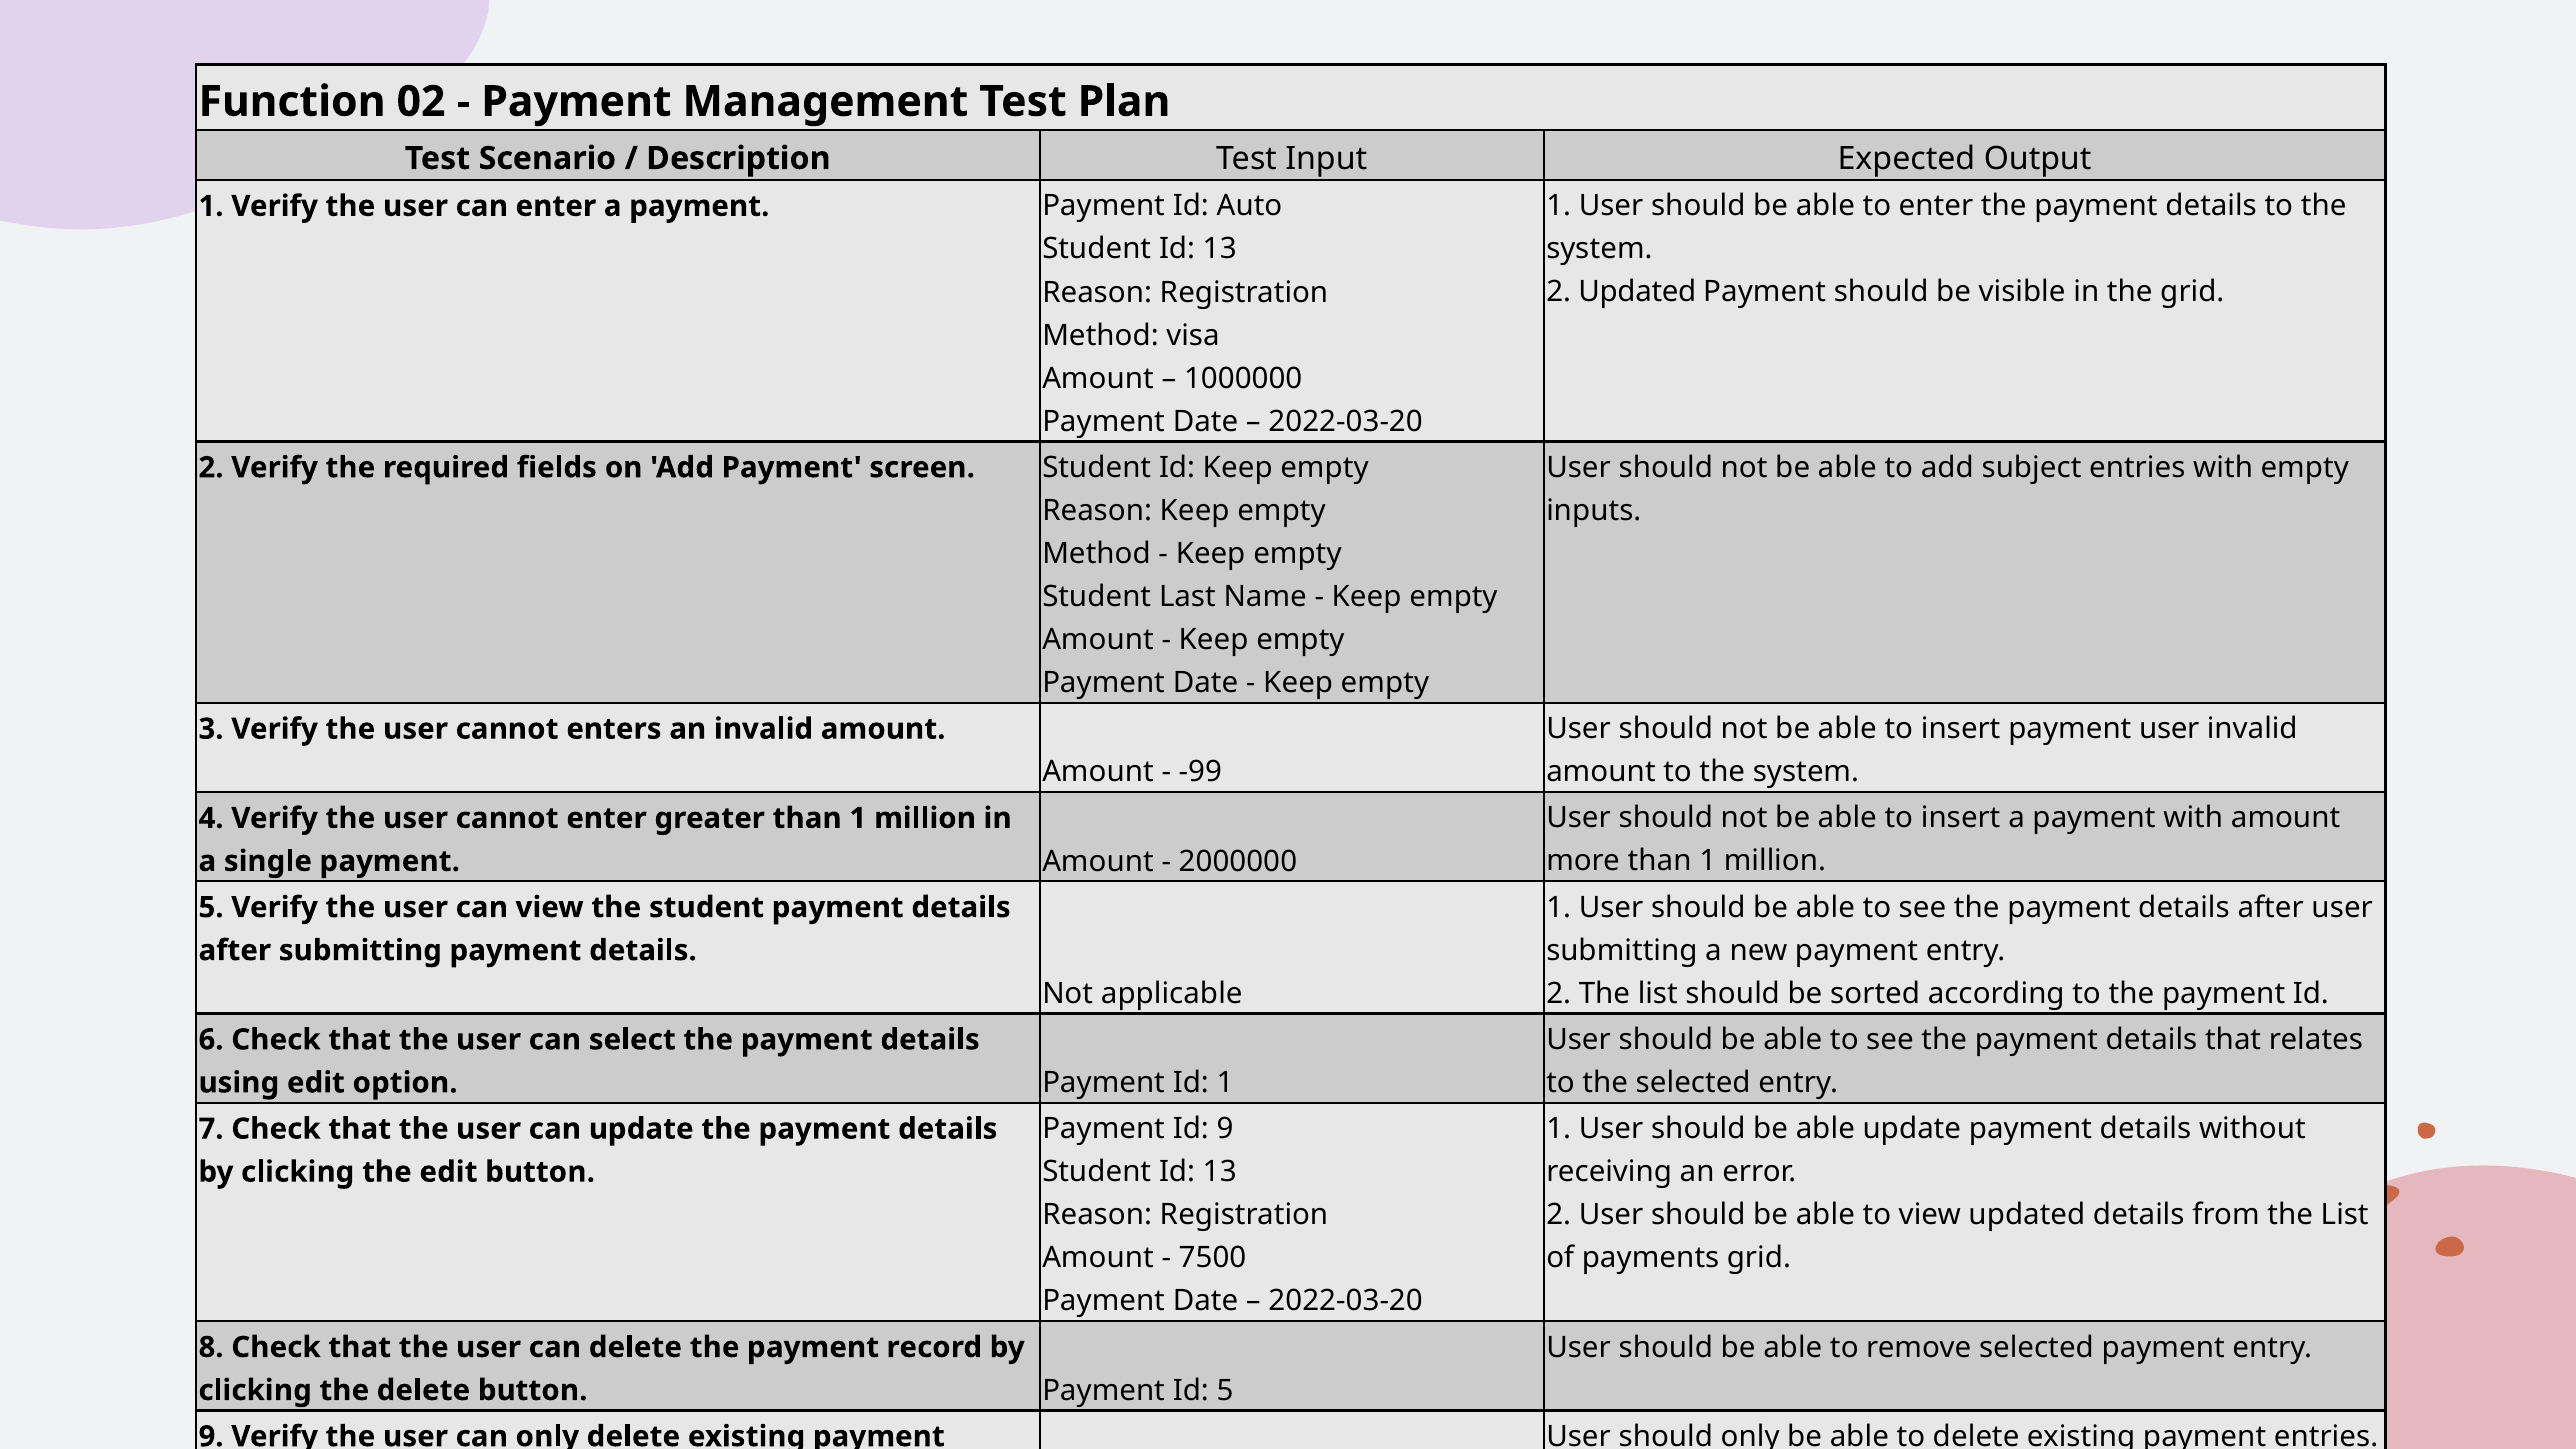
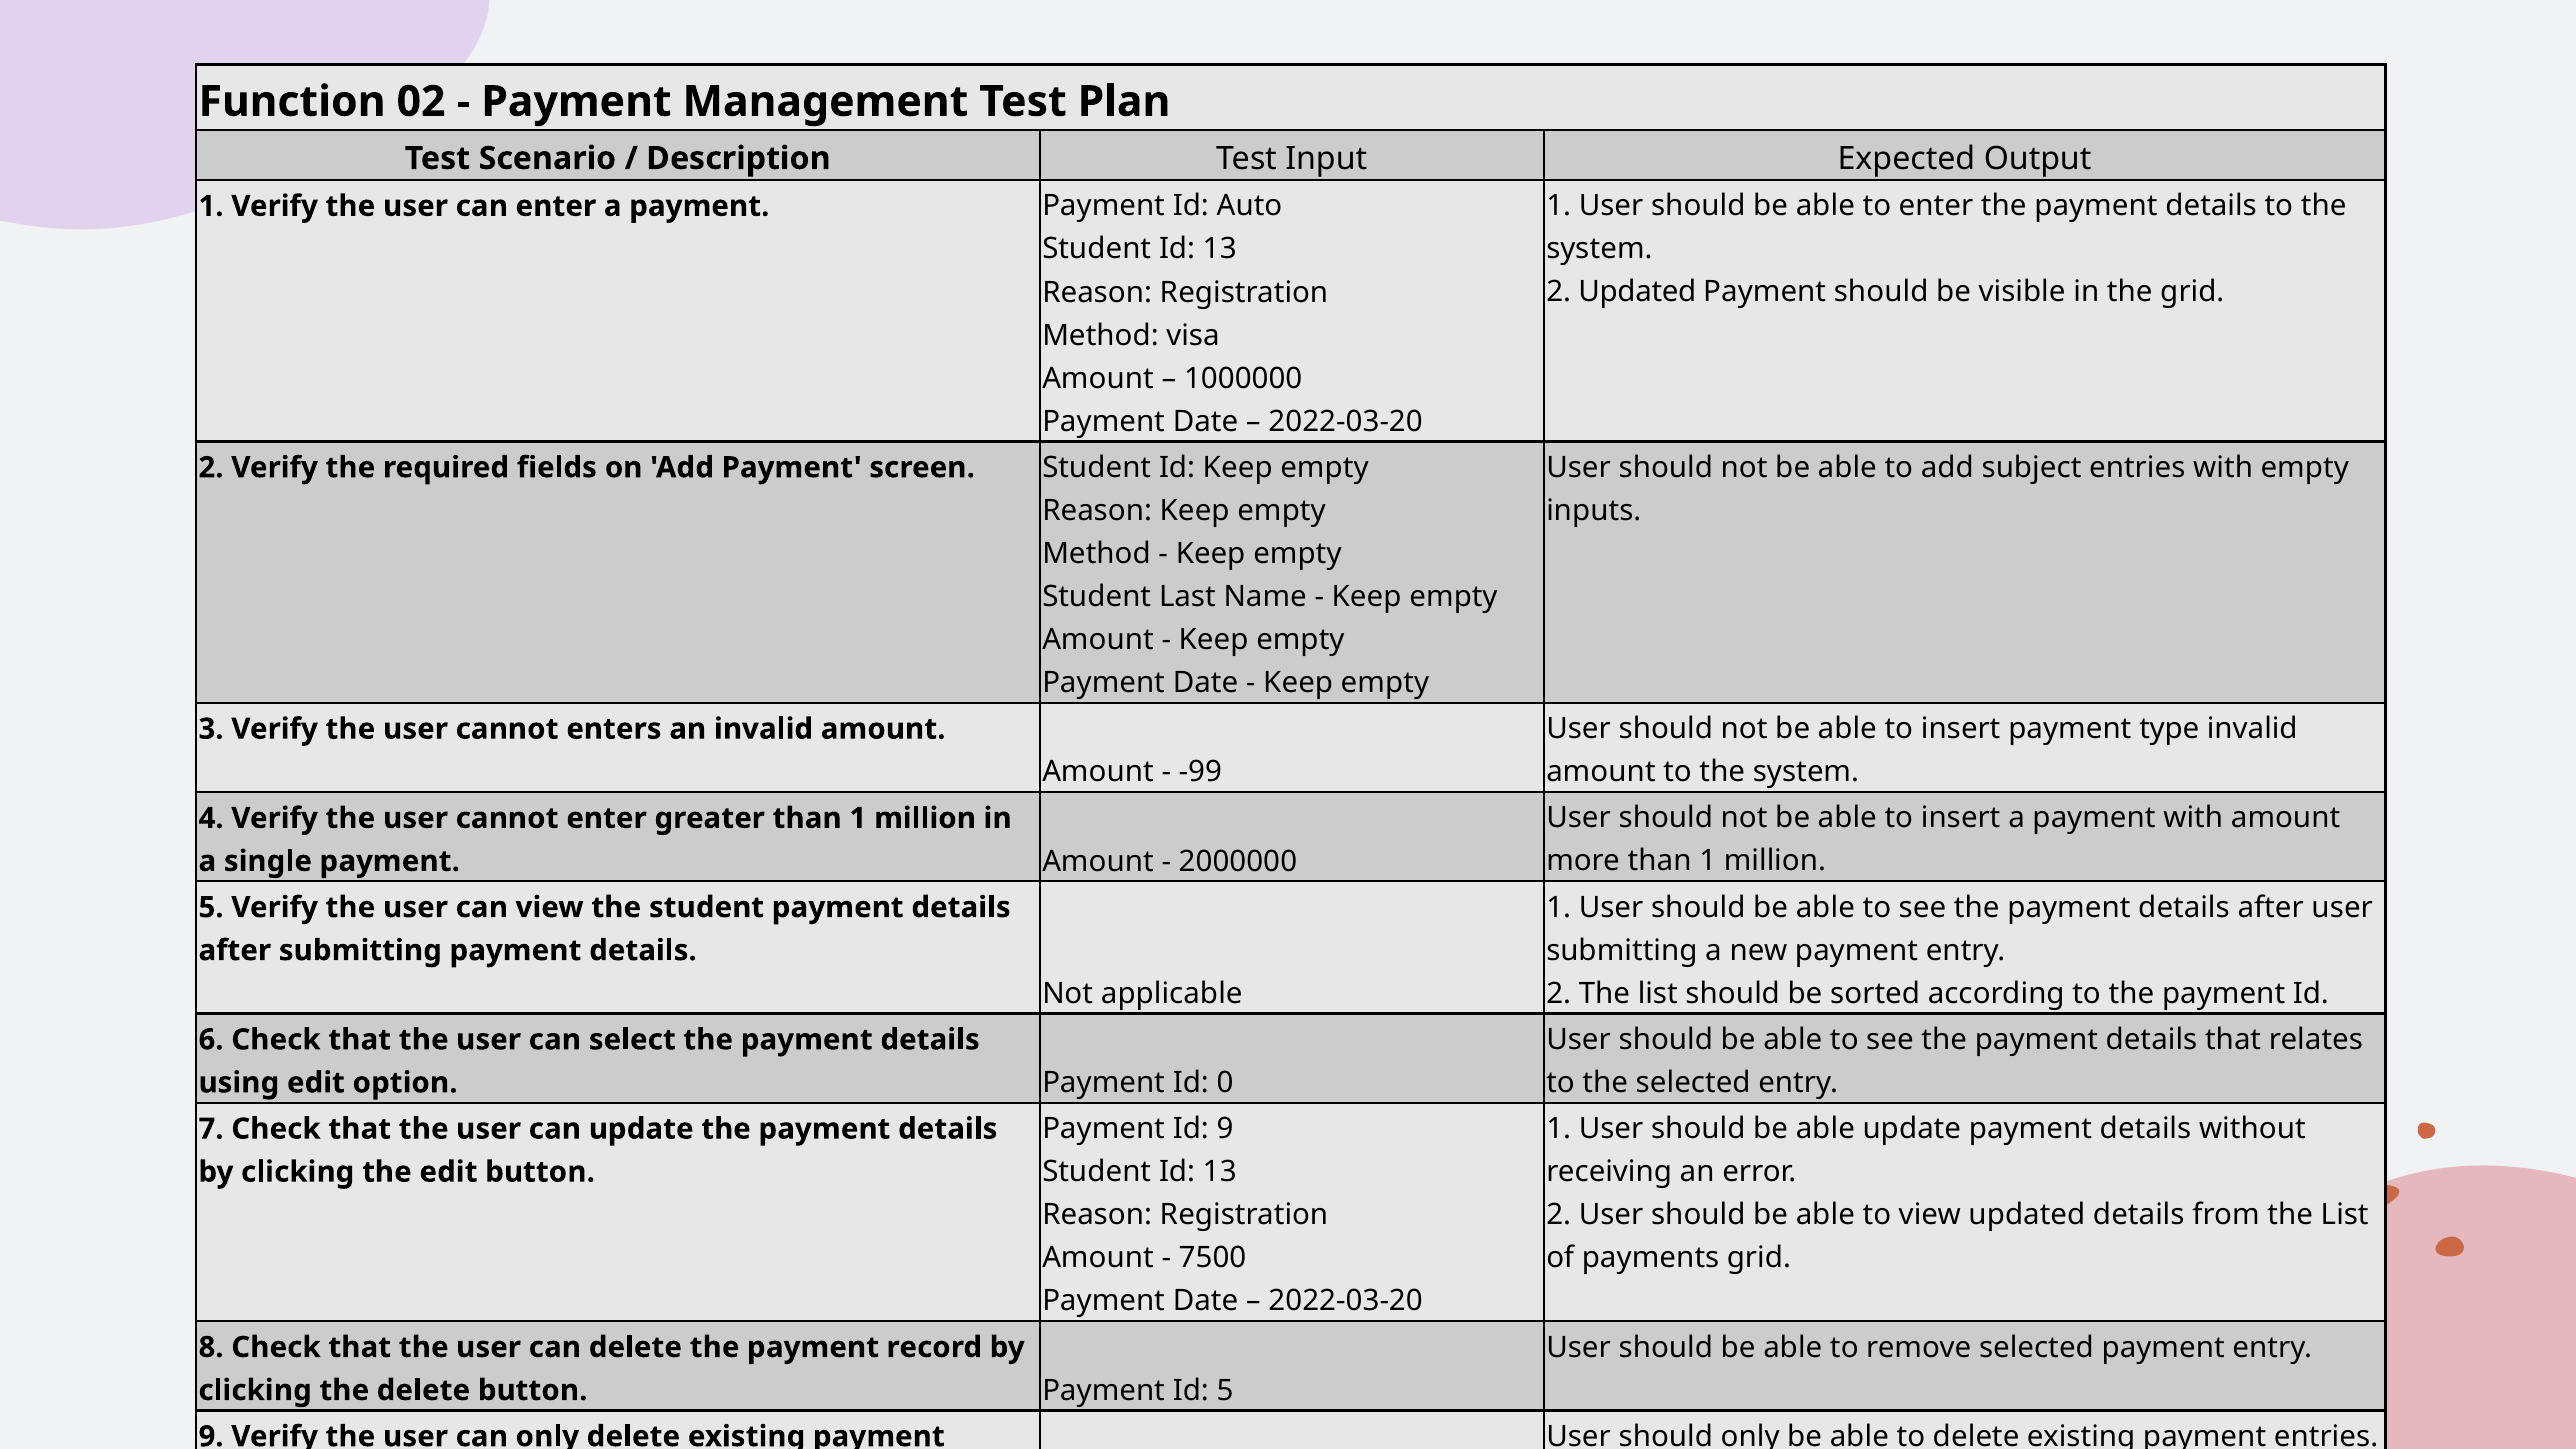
payment user: user -> type (2169, 729)
Id 1: 1 -> 0 (1225, 1083)
